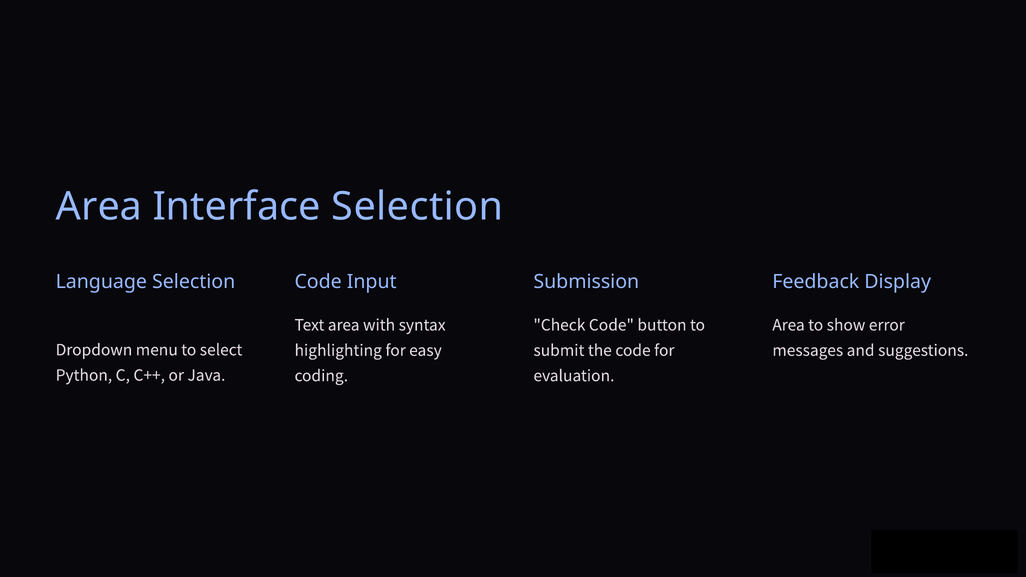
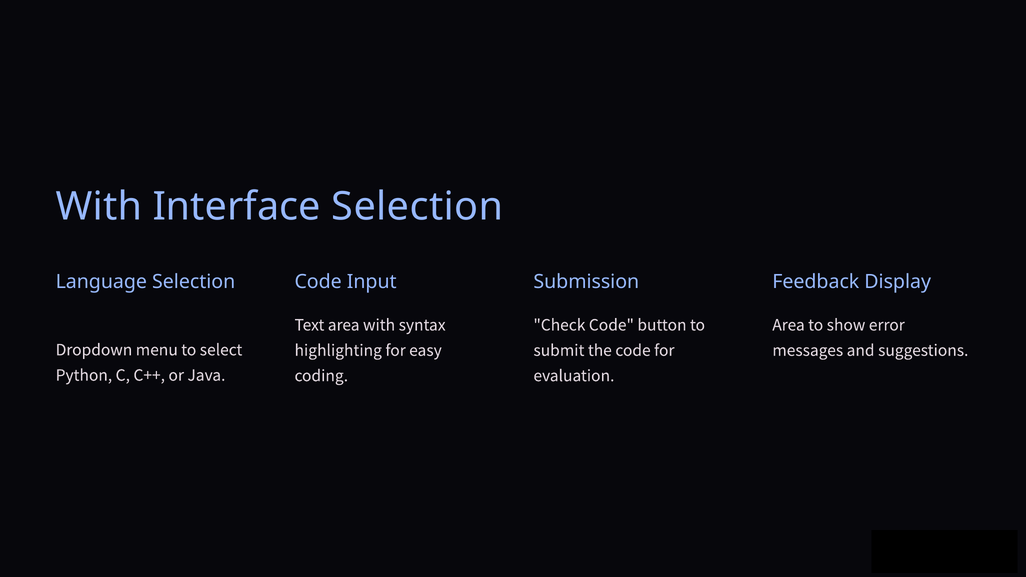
Area: Area -> With (99, 207)
